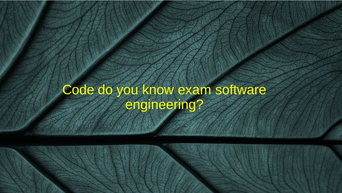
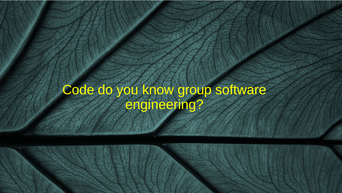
exam: exam -> group (195, 90)
